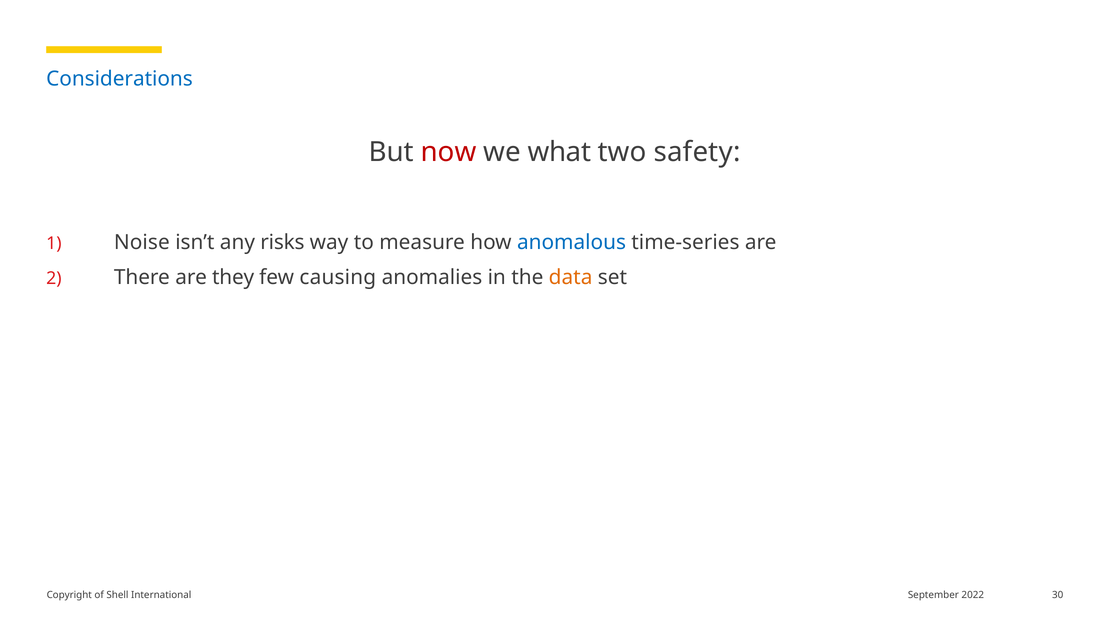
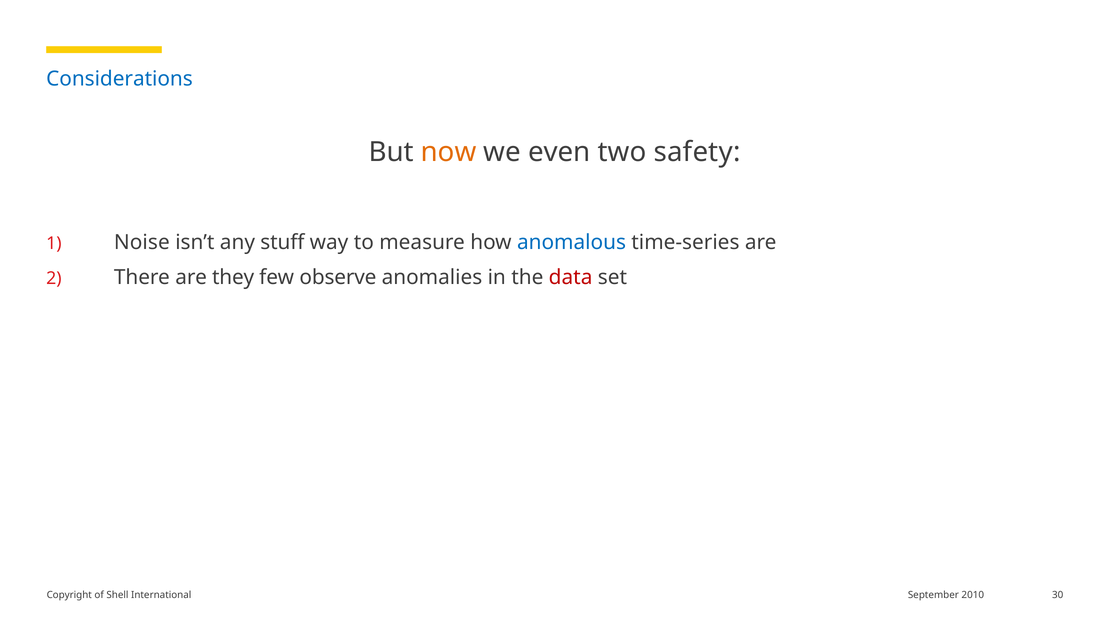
now colour: red -> orange (449, 152)
what: what -> even (559, 152)
risks: risks -> stuff (282, 243)
causing: causing -> observe (338, 277)
data colour: orange -> red (571, 277)
2022: 2022 -> 2010 (973, 596)
